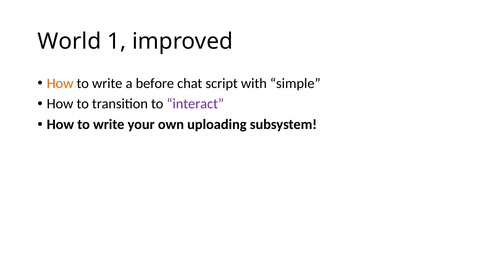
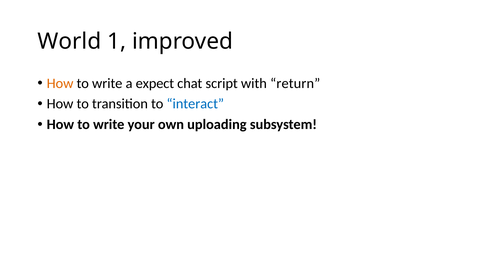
before: before -> expect (155, 83)
simple: simple -> return (295, 83)
interact colour: purple -> blue (195, 104)
